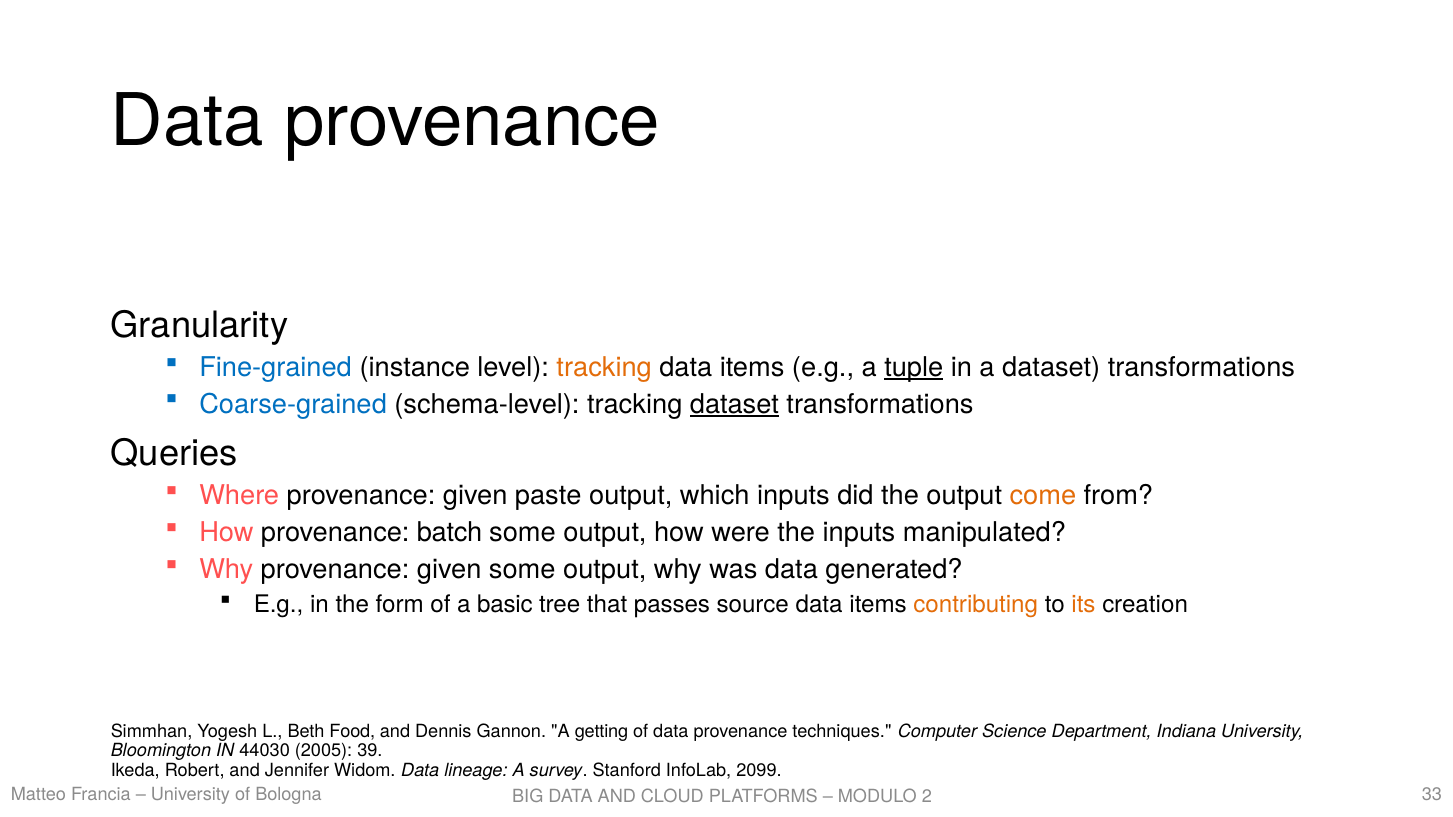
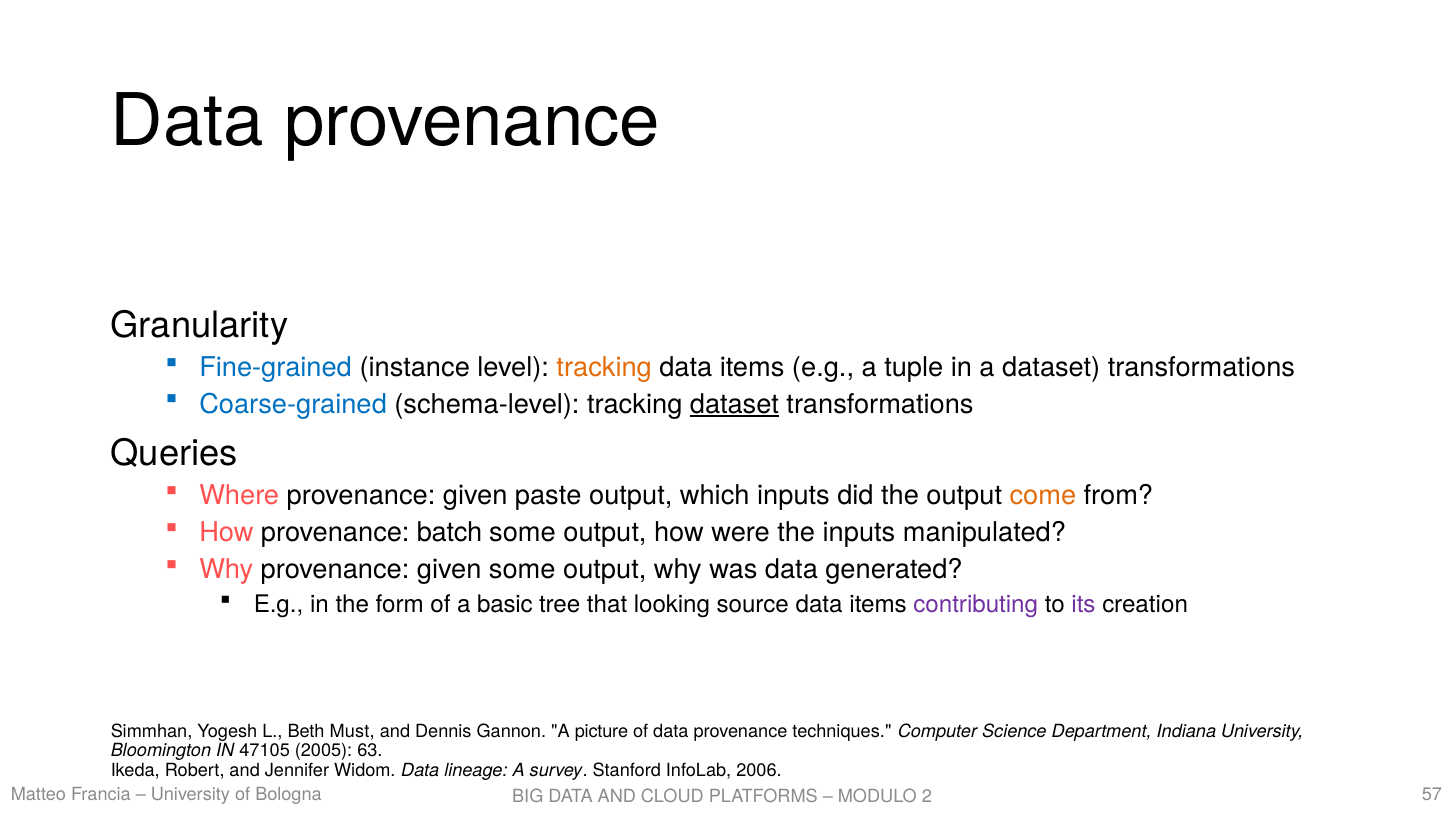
tuple underline: present -> none (914, 367)
passes: passes -> looking (672, 605)
contributing colour: orange -> purple (976, 605)
its colour: orange -> purple (1084, 605)
Food: Food -> Must (352, 731)
getting: getting -> picture (601, 731)
44030: 44030 -> 47105 (265, 751)
39: 39 -> 63 (370, 751)
2099: 2099 -> 2006 (759, 771)
33: 33 -> 57 (1432, 795)
